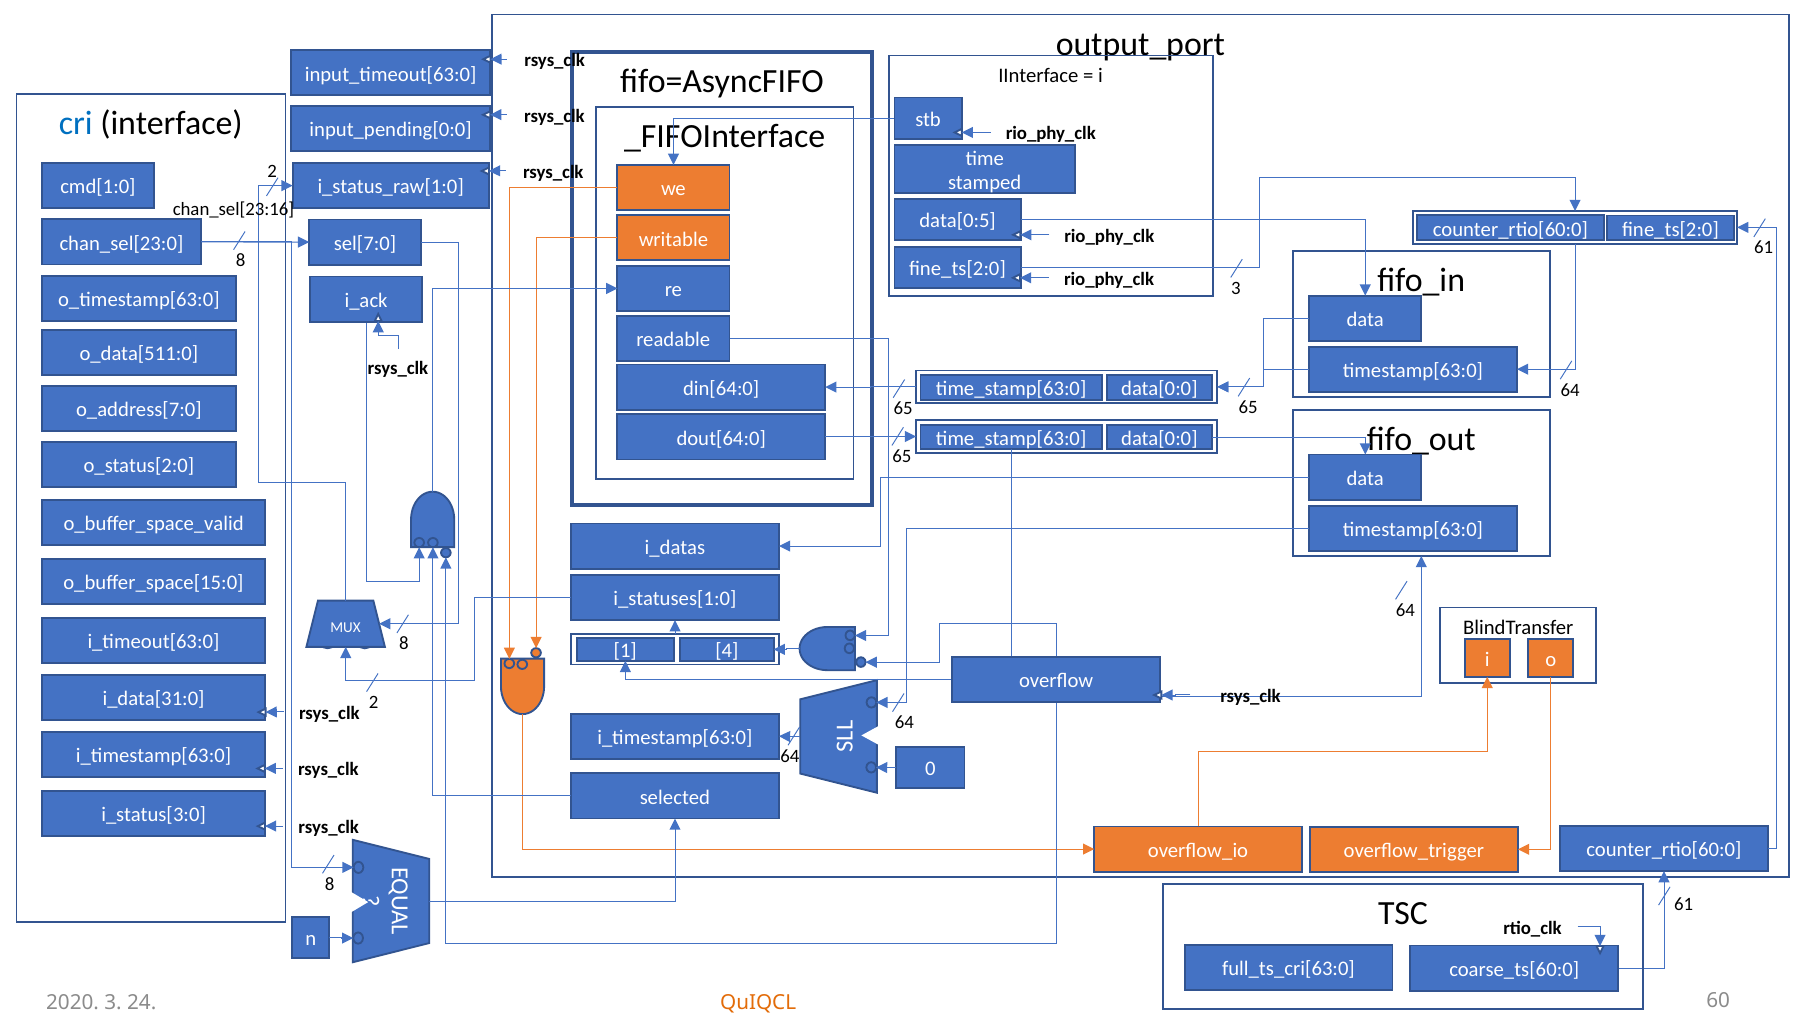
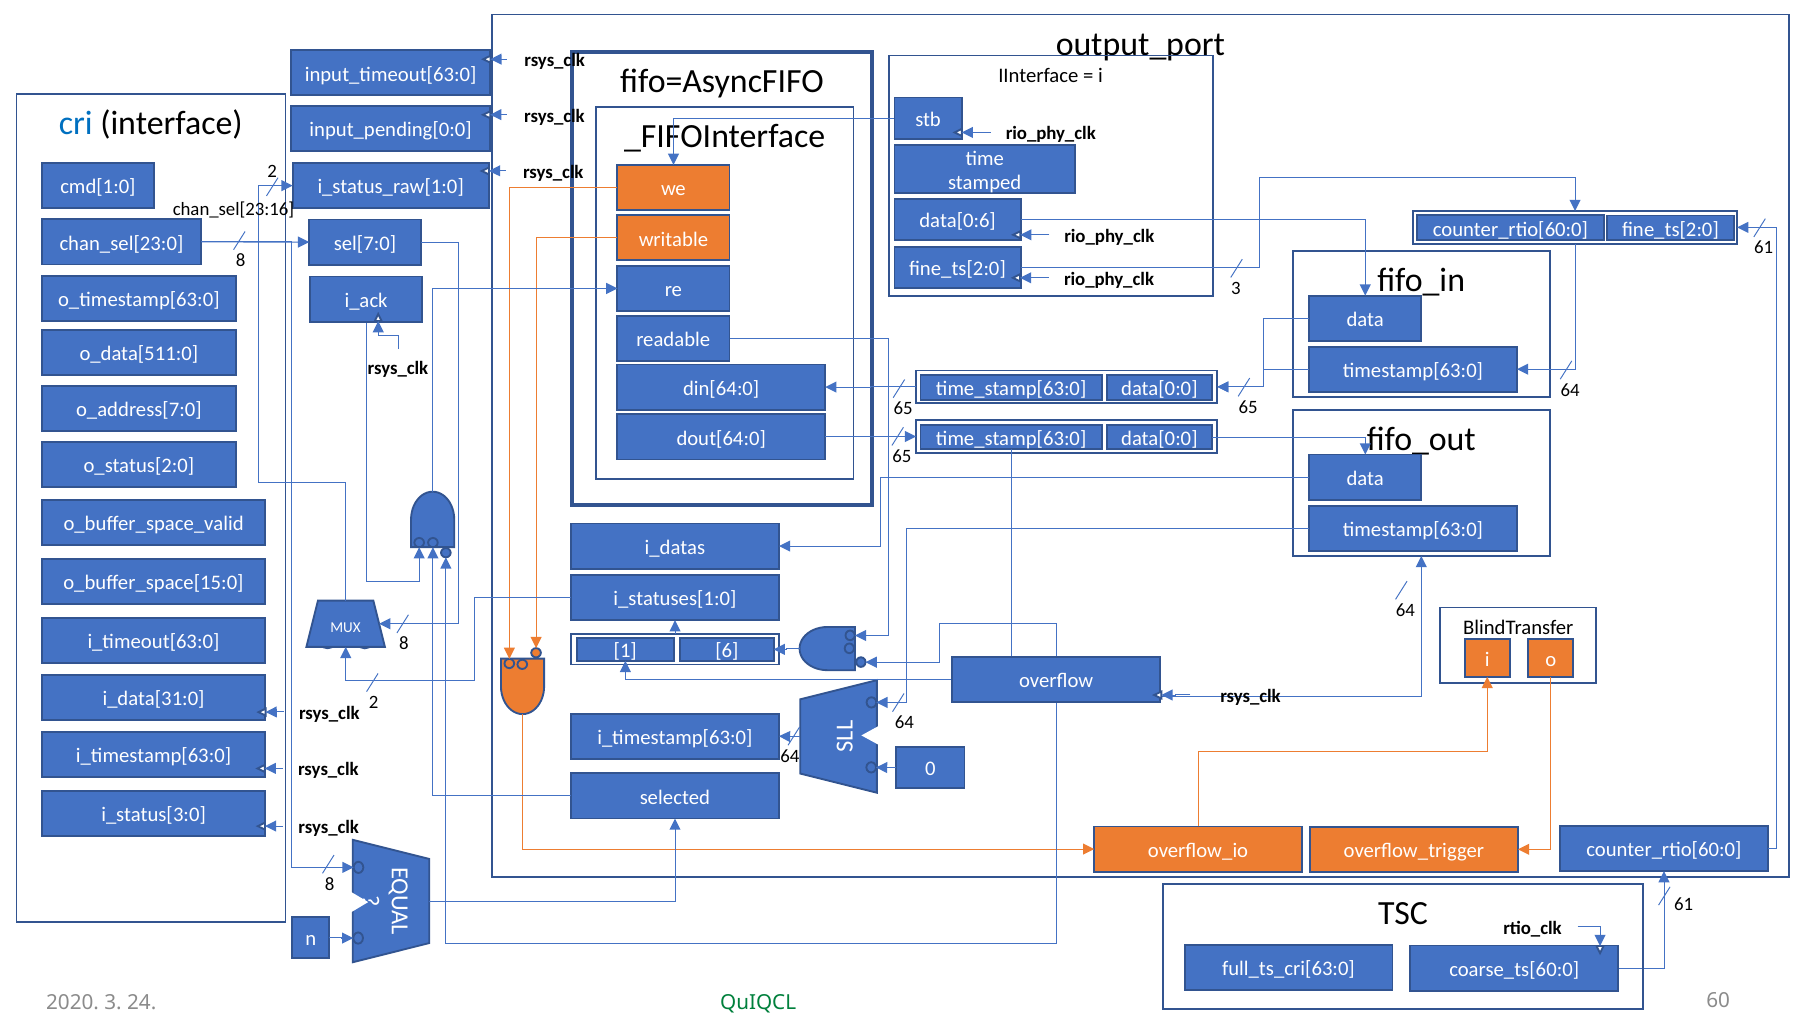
data[0:5: data[0:5 -> data[0:6 (958, 221)
4: 4 -> 6 (727, 651)
QuIQCL colour: orange -> green (758, 1003)
